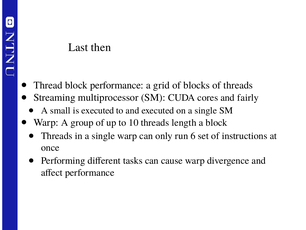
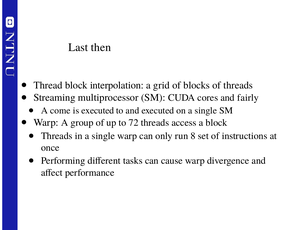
block performance: performance -> interpolation (117, 85)
small: small -> come (60, 110)
10: 10 -> 72 (134, 122)
length: length -> access (184, 122)
6: 6 -> 8 (193, 136)
